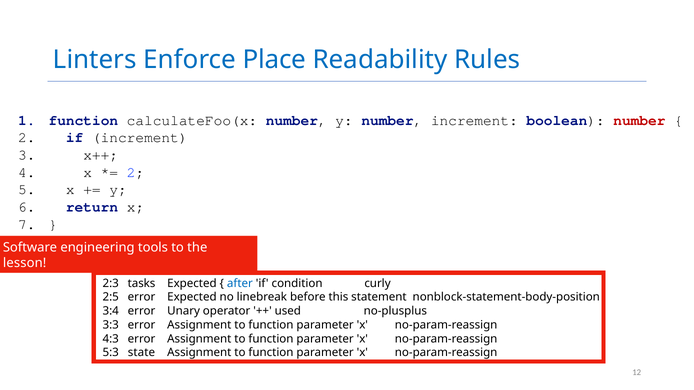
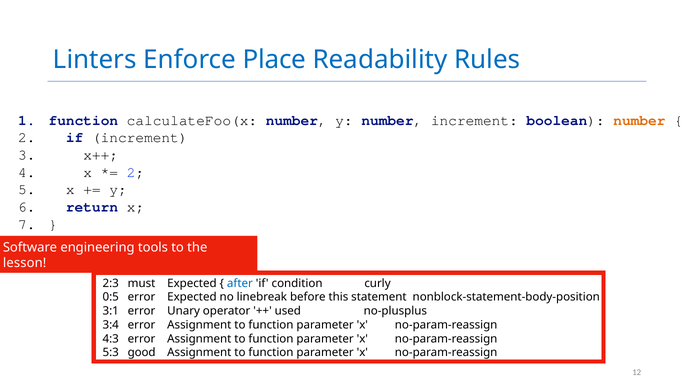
number colour: red -> orange (639, 120)
tasks: tasks -> must (142, 284)
2:5: 2:5 -> 0:5 (111, 297)
3:4: 3:4 -> 3:1 (111, 311)
3:3: 3:3 -> 3:4 (111, 325)
state: state -> good (142, 353)
